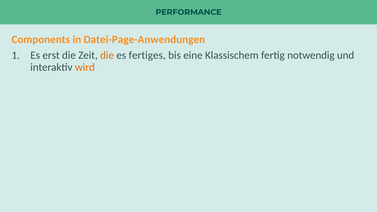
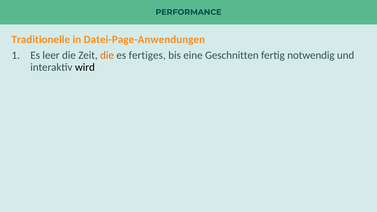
Components: Components -> Traditionelle (41, 39)
erst: erst -> leer (51, 55)
Klassischem: Klassischem -> Geschnitten (232, 55)
wird colour: orange -> black (85, 67)
